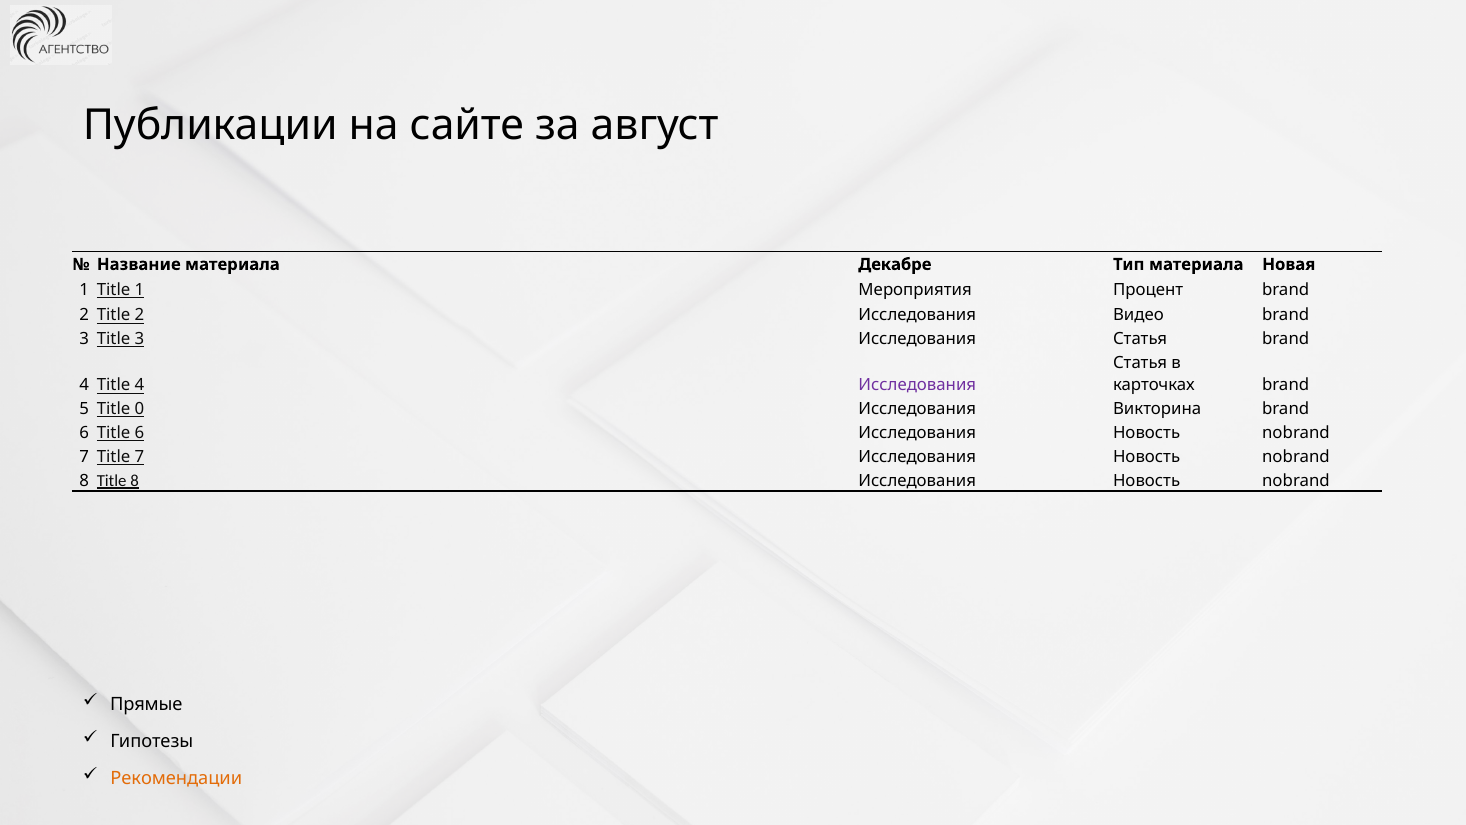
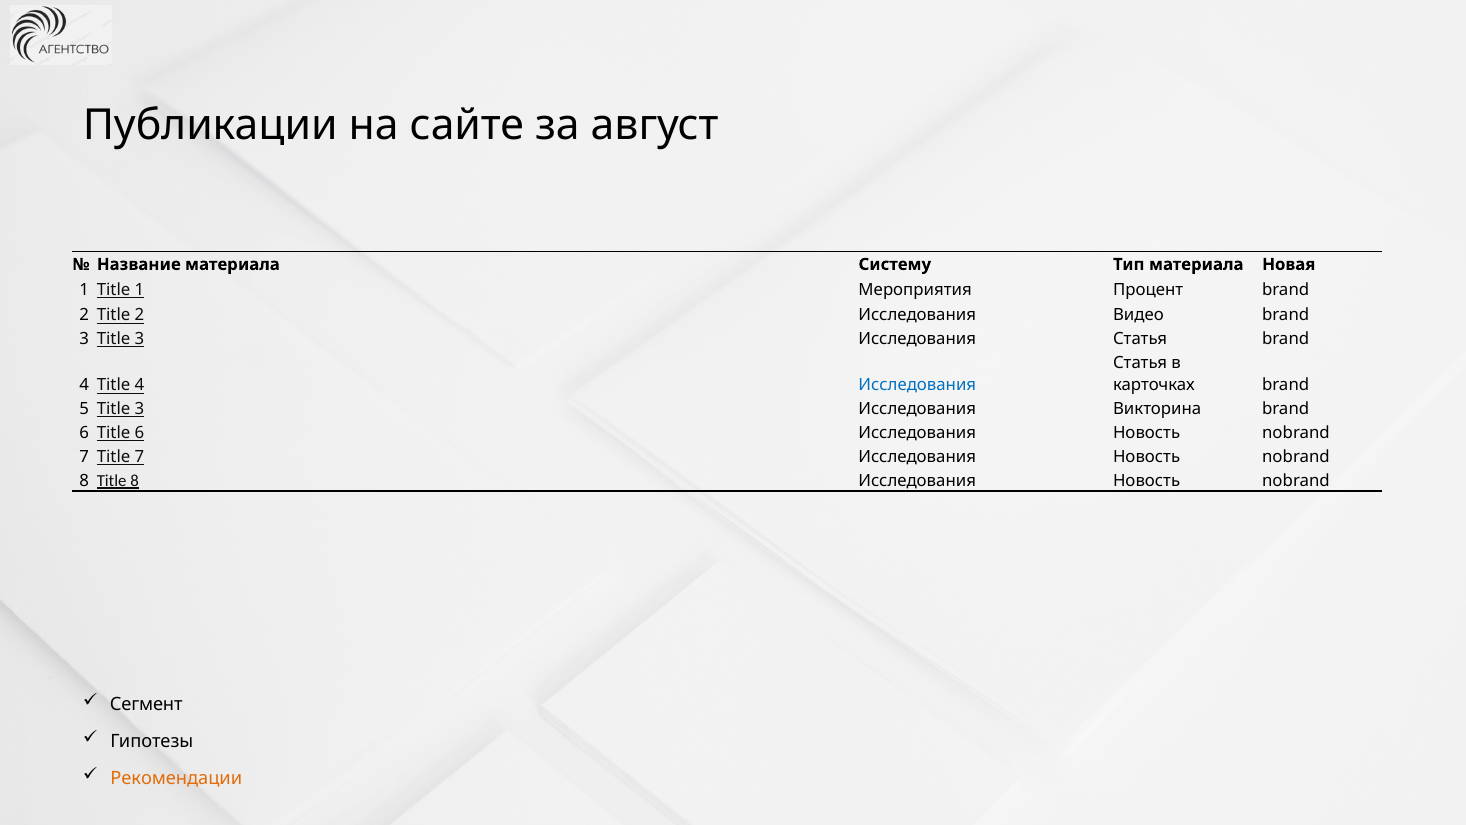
Декабре: Декабре -> Систему (895, 264)
Исследования colour: purple -> blue (917, 385)
5 Title 0: 0 -> 3 (139, 409)
Прямые: Прямые -> Сегмент (146, 704)
